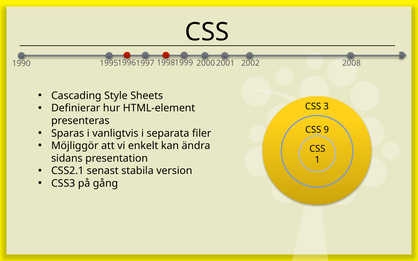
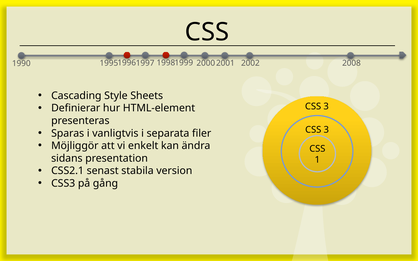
9: 9 -> 3 (326, 130)
